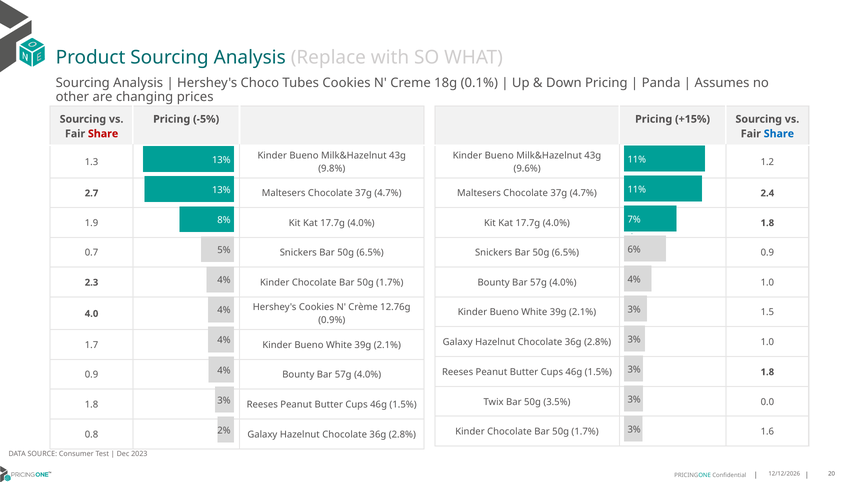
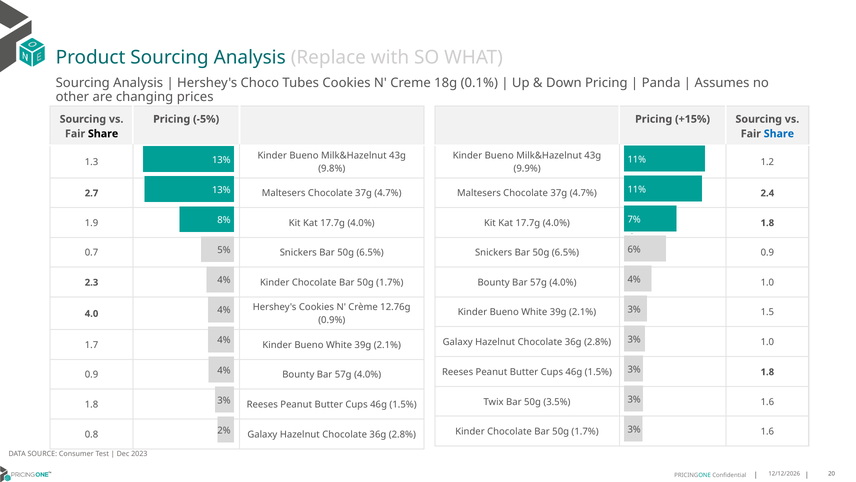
Share colour: red -> black (103, 134)
9.6%: 9.6% -> 9.9% (527, 168)
3.5% 0.0: 0.0 -> 1.6 (767, 402)
